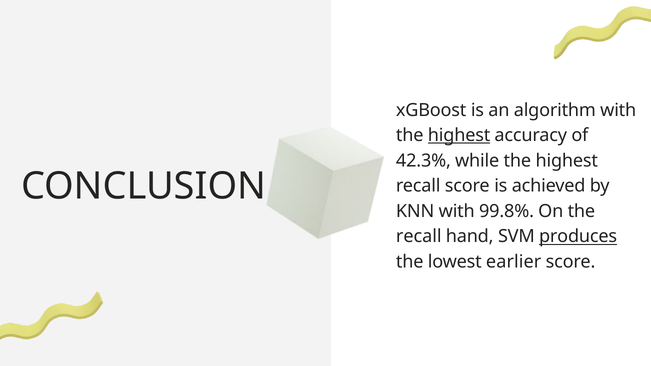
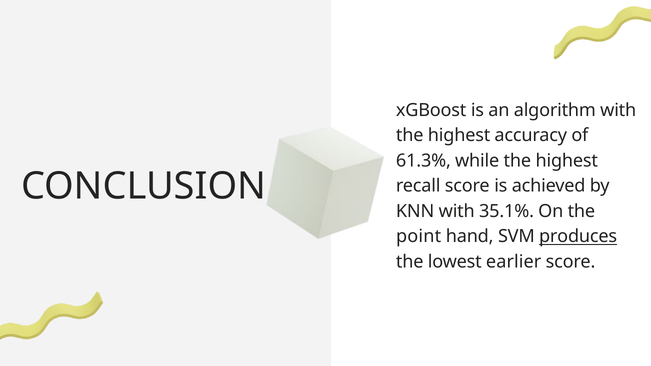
highest underline: present -> none (459, 135)
42.3%: 42.3% -> 61.3% (423, 161)
99.8%: 99.8% -> 35.1% (507, 211)
recall: recall -> point (419, 237)
